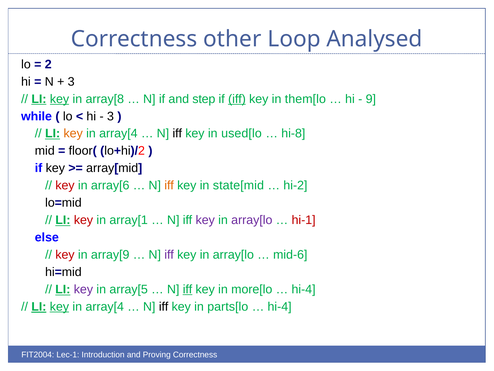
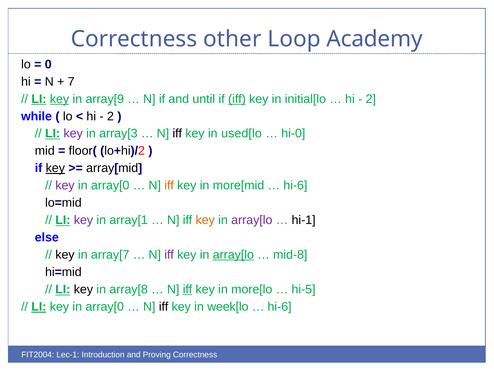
Analysed: Analysed -> Academy (375, 39)
2: 2 -> 0 (48, 64)
3: 3 -> 7 (71, 82)
array[8: array[8 -> array[9 (105, 99)
step: step -> until (204, 99)
them[lo: them[lo -> initial[lo (305, 99)
9: 9 -> 2 (371, 99)
3: 3 -> 2 (110, 116)
key colour: orange -> purple (73, 133)
array[4: array[4 -> array[3 (118, 133)
hi-8: hi-8 -> hi-0 (293, 133)
key underline: none -> present (55, 168)
key colour: red -> purple (65, 185)
array[6: array[6 -> array[0 (110, 185)
state[mid: state[mid -> more[mid (238, 185)
hi-2: hi-2 -> hi-6 (295, 185)
key colour: red -> purple (83, 220)
key colour: purple -> orange (205, 220)
hi-1 colour: red -> black (304, 220)
key colour: red -> black (65, 254)
array[9: array[9 -> array[7 (110, 254)
array[lo underline: none -> present (233, 254)
mid-6: mid-6 -> mid-8 (290, 254)
key colour: purple -> black (83, 289)
array[5: array[5 -> array[8 (129, 289)
hi-4: hi-4 -> hi-5 (304, 289)
key underline: present -> none (59, 306)
array[4: array[4 -> array[0 (105, 306)
parts[lo: parts[lo -> week[lo (228, 306)
hi-4: hi-4 -> hi-6 (280, 306)
